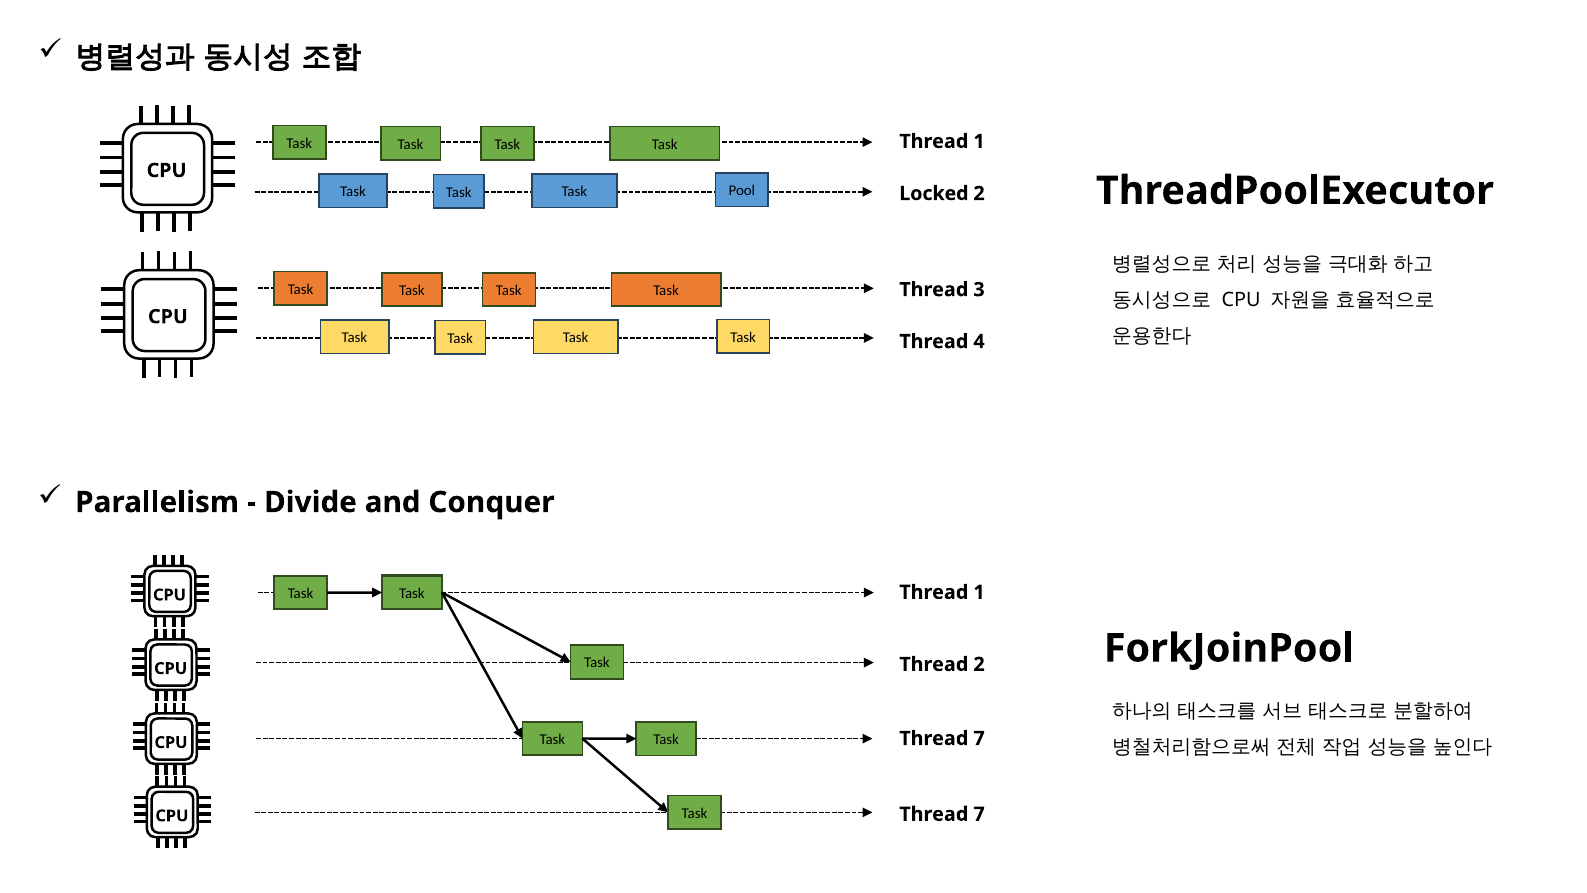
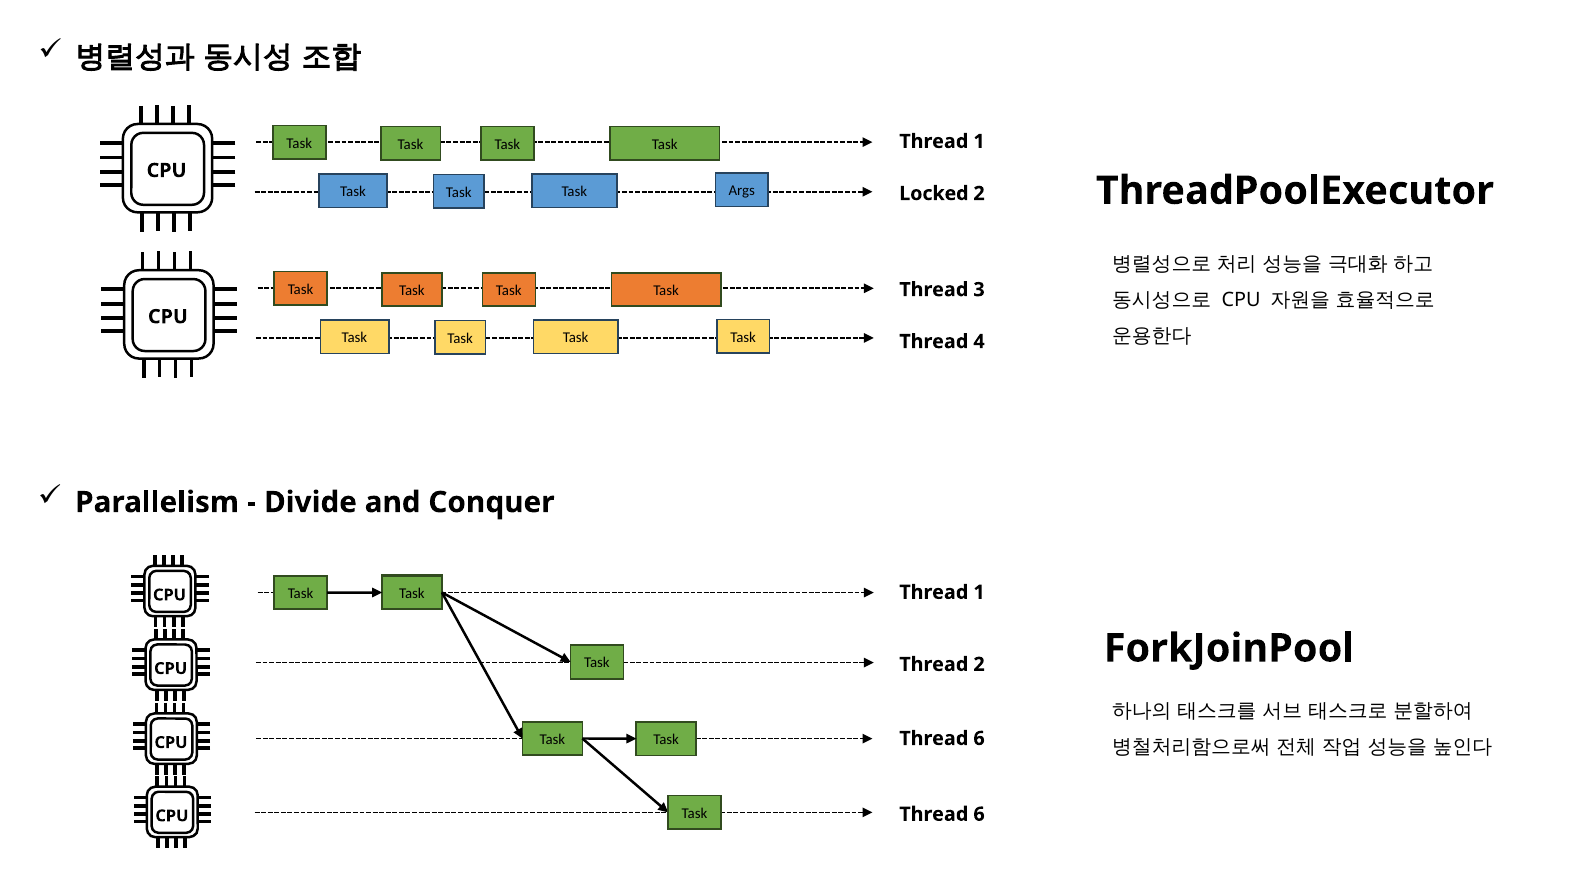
Pool: Pool -> Args (742, 191)
7: 7 -> 6 (979, 738)
7: 7 -> 6 (979, 814)
